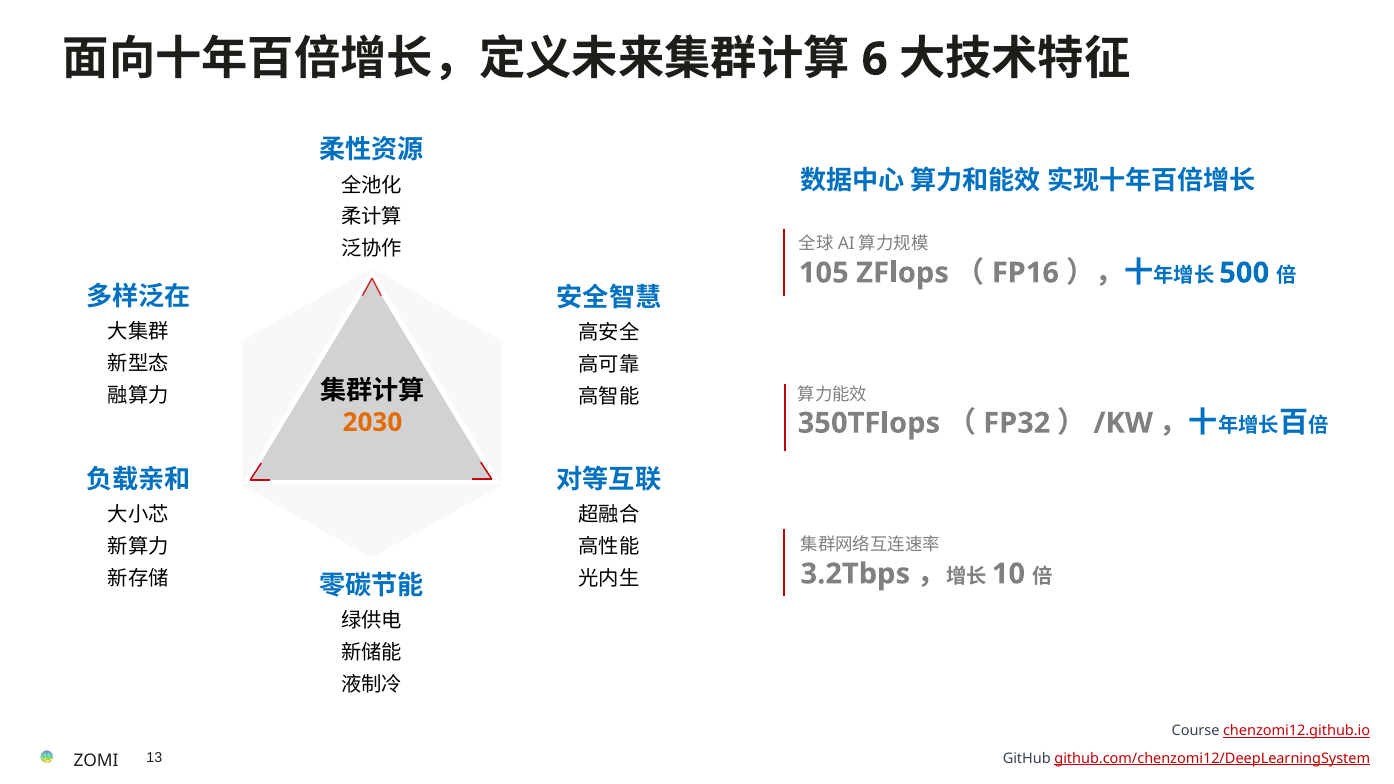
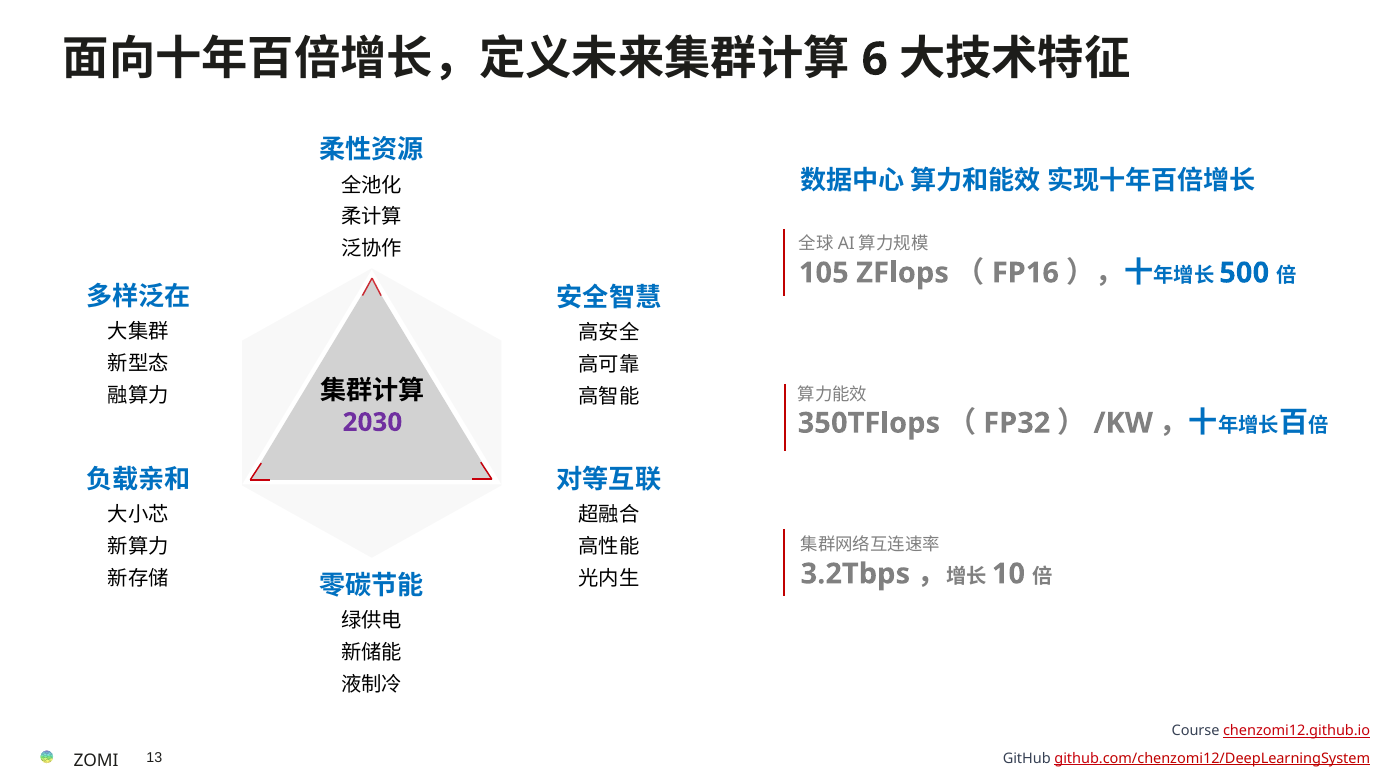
2030 colour: orange -> purple (372, 422)
